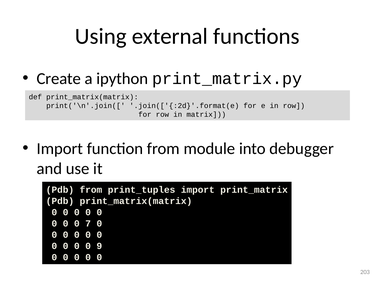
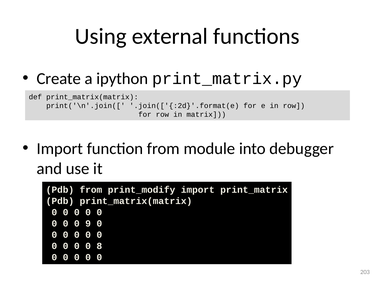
print_tuples: print_tuples -> print_modify (142, 190)
7: 7 -> 9 (88, 224)
9: 9 -> 8 (99, 246)
